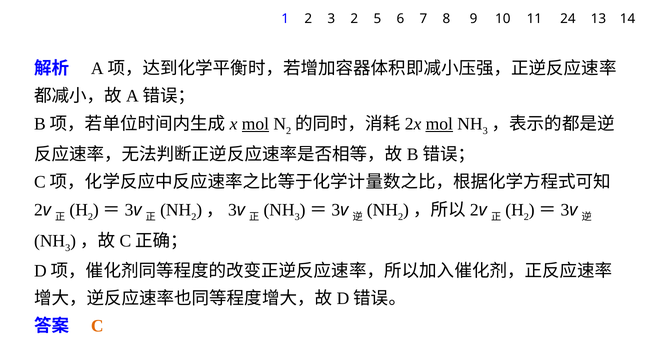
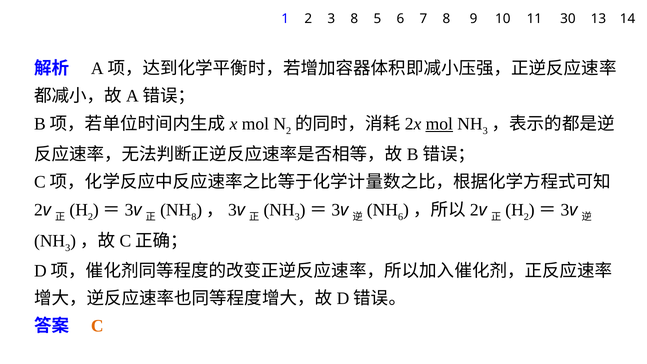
3 2: 2 -> 8 (354, 19)
24: 24 -> 30 (568, 19)
mol underline: present -> none (255, 124)
2: 2 -> 8 (194, 217)
2: 2 -> 6 (401, 217)
